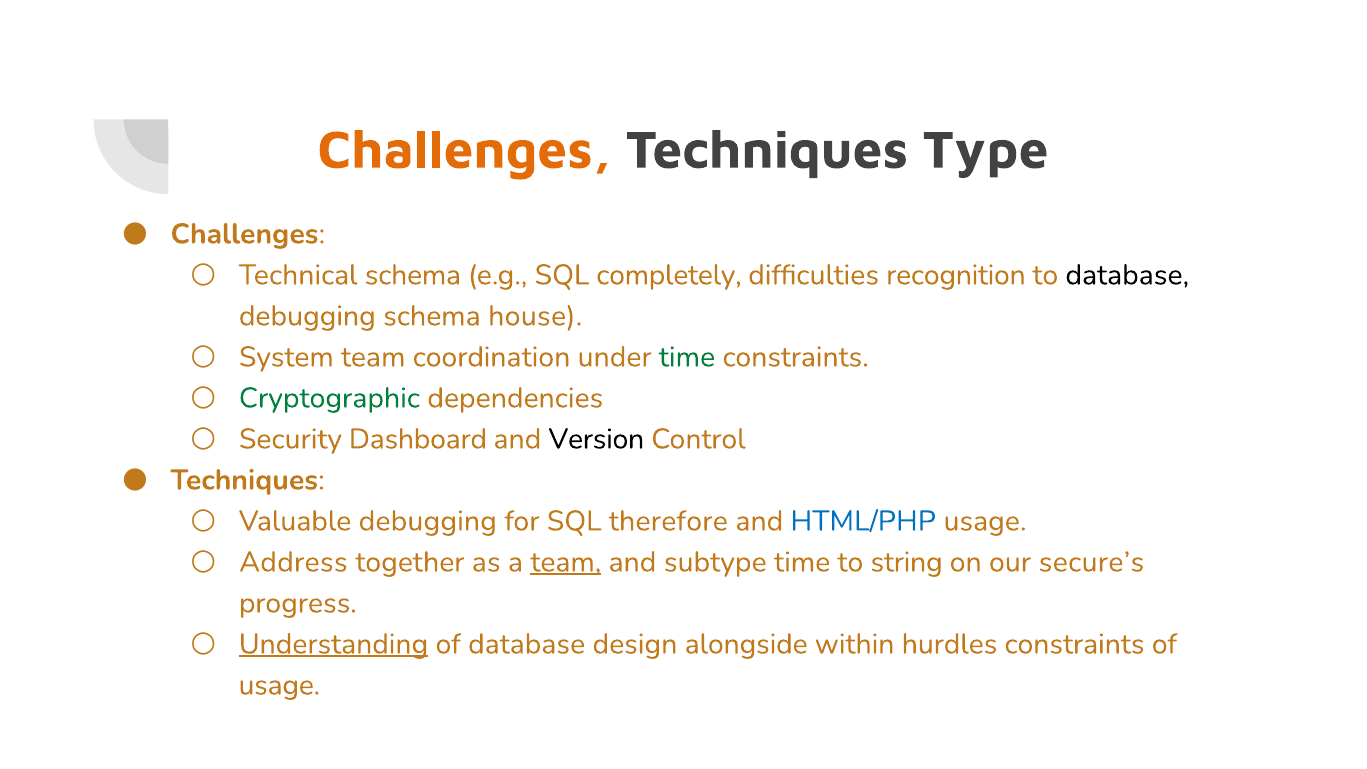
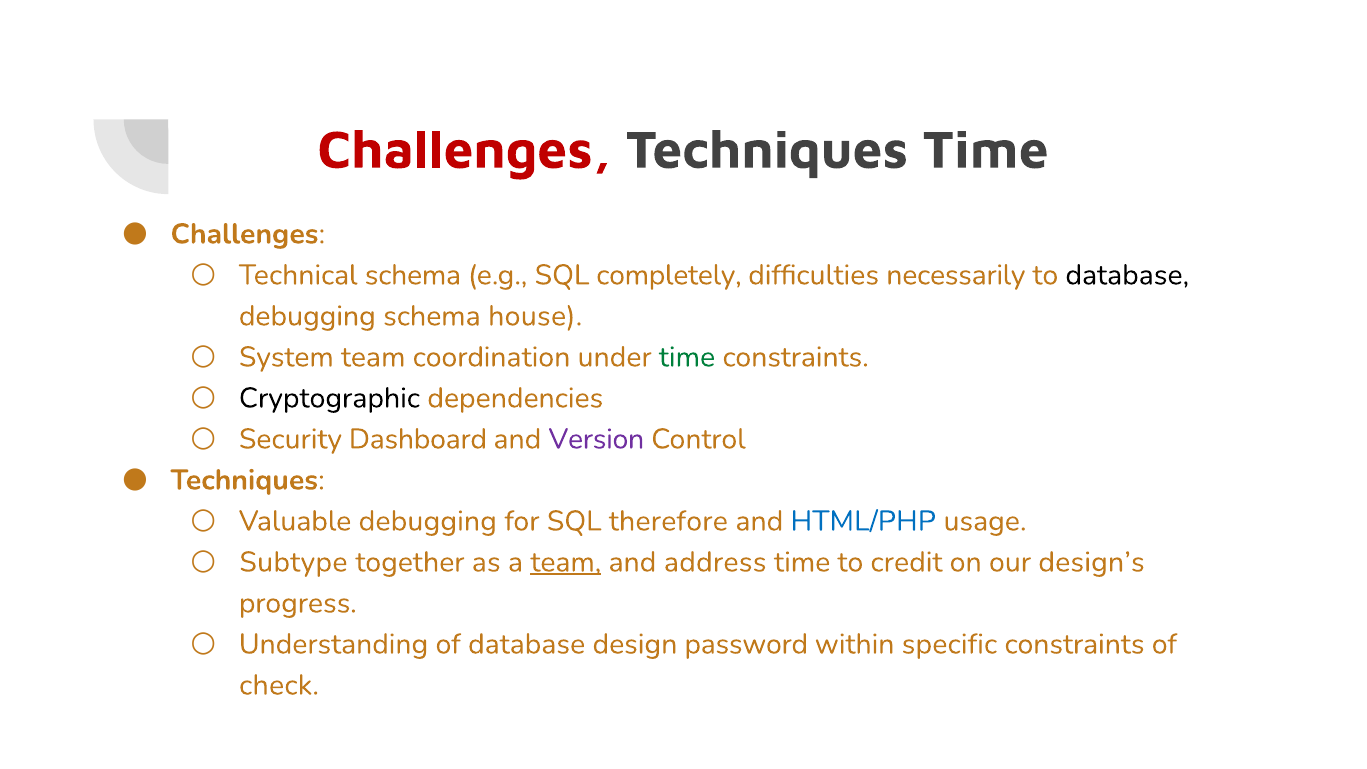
Challenges colour: orange -> red (465, 150)
Techniques Type: Type -> Time (986, 150)
recognition: recognition -> necessarily (956, 275)
Cryptographic colour: green -> black (329, 398)
Version colour: black -> purple (596, 439)
Address: Address -> Subtype (293, 562)
subtype: subtype -> address (715, 562)
string: string -> credit (906, 562)
secure’s: secure’s -> design’s (1092, 562)
Understanding underline: present -> none (334, 644)
alongside: alongside -> password (746, 644)
hurdles: hurdles -> specific (949, 644)
usage: usage -> check (279, 685)
